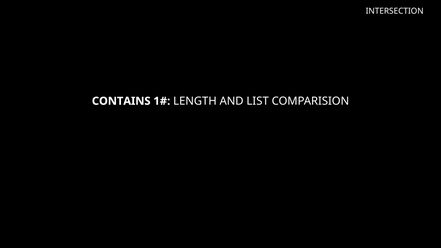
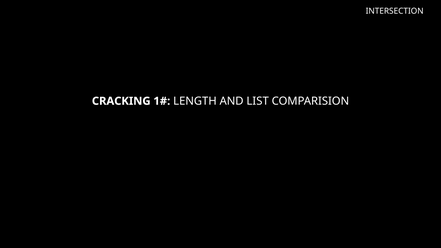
CONTAINS: CONTAINS -> CRACKING (121, 101)
